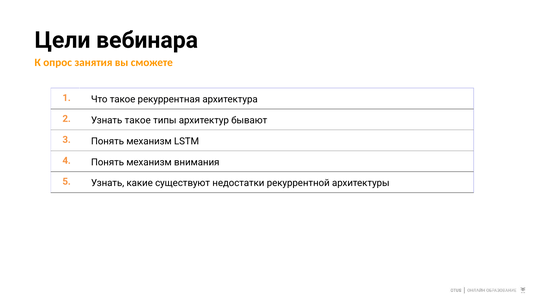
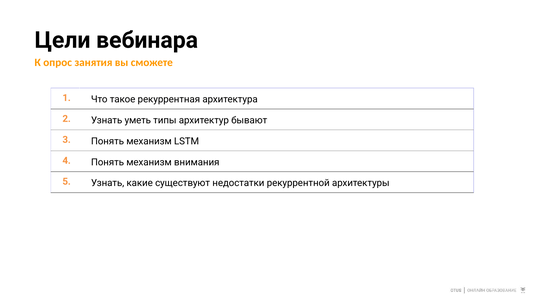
Узнать такое: такое -> уметь (138, 120)
